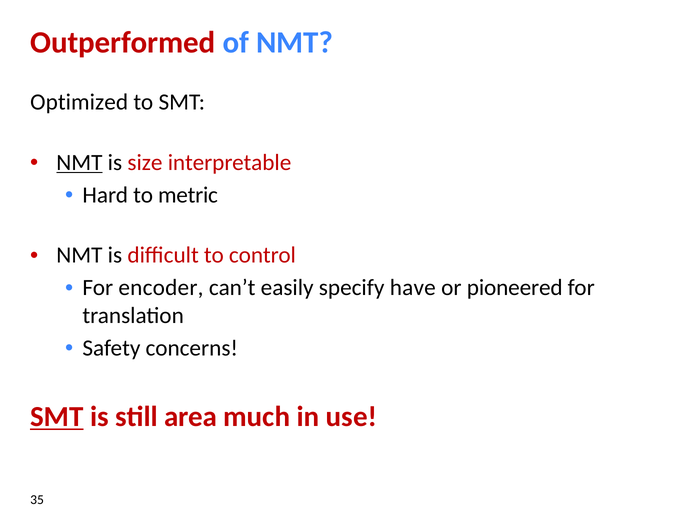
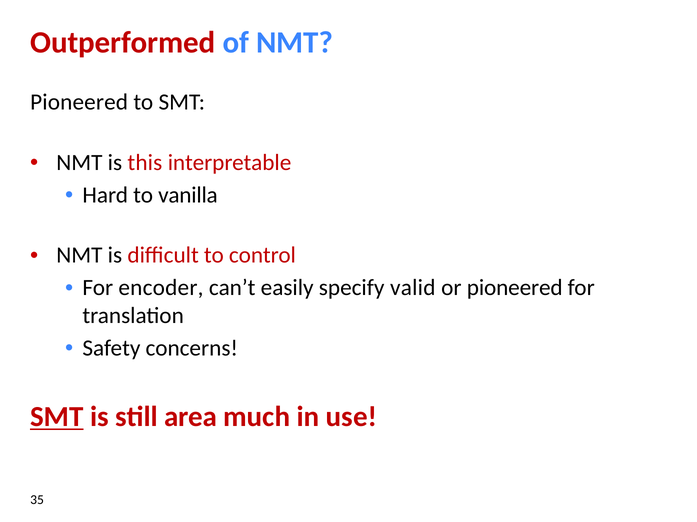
Optimized: Optimized -> Pioneered (79, 102)
NMT underline: present -> none (79, 163)
size: size -> this (145, 163)
metric: metric -> vanilla (188, 195)
have: have -> valid (413, 288)
